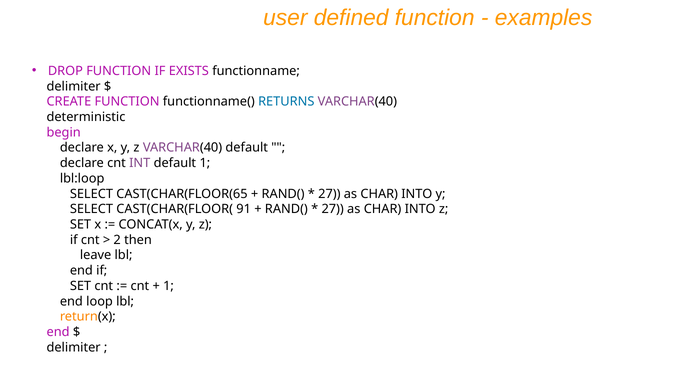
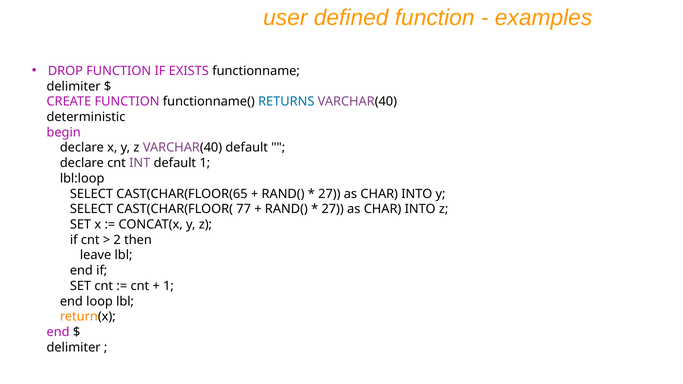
91: 91 -> 77 (244, 209)
